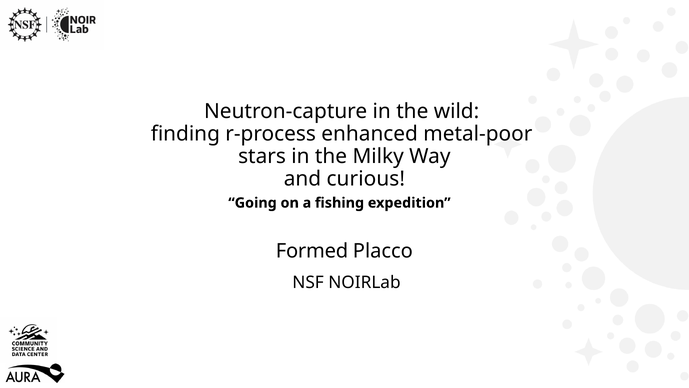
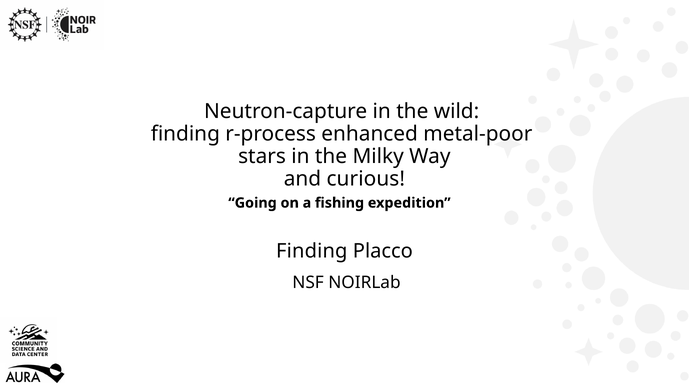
Formed: Formed -> Finding (312, 251)
